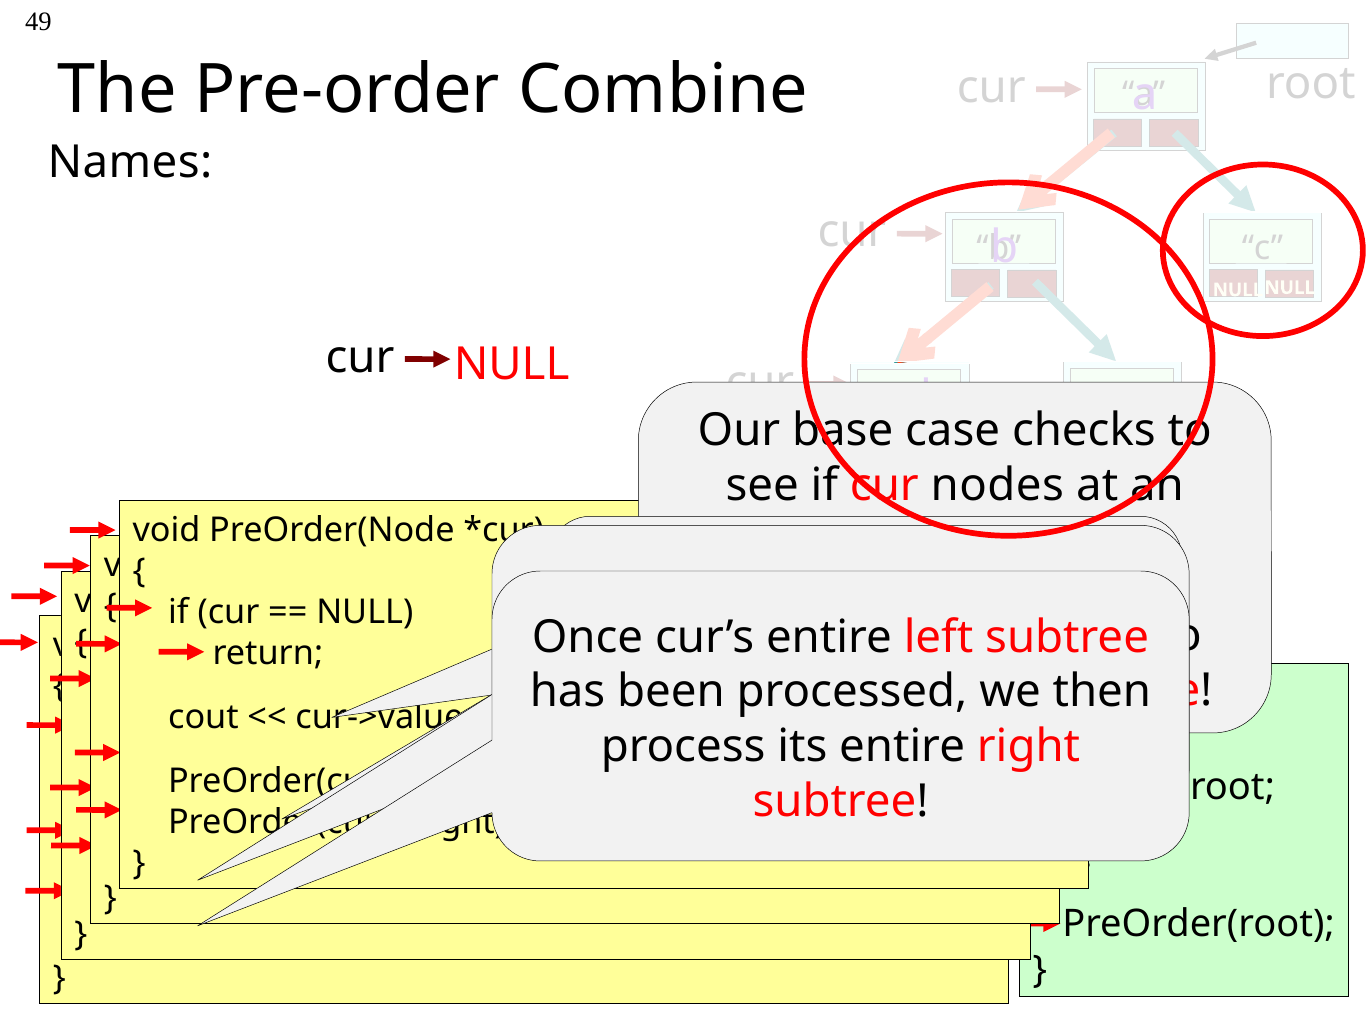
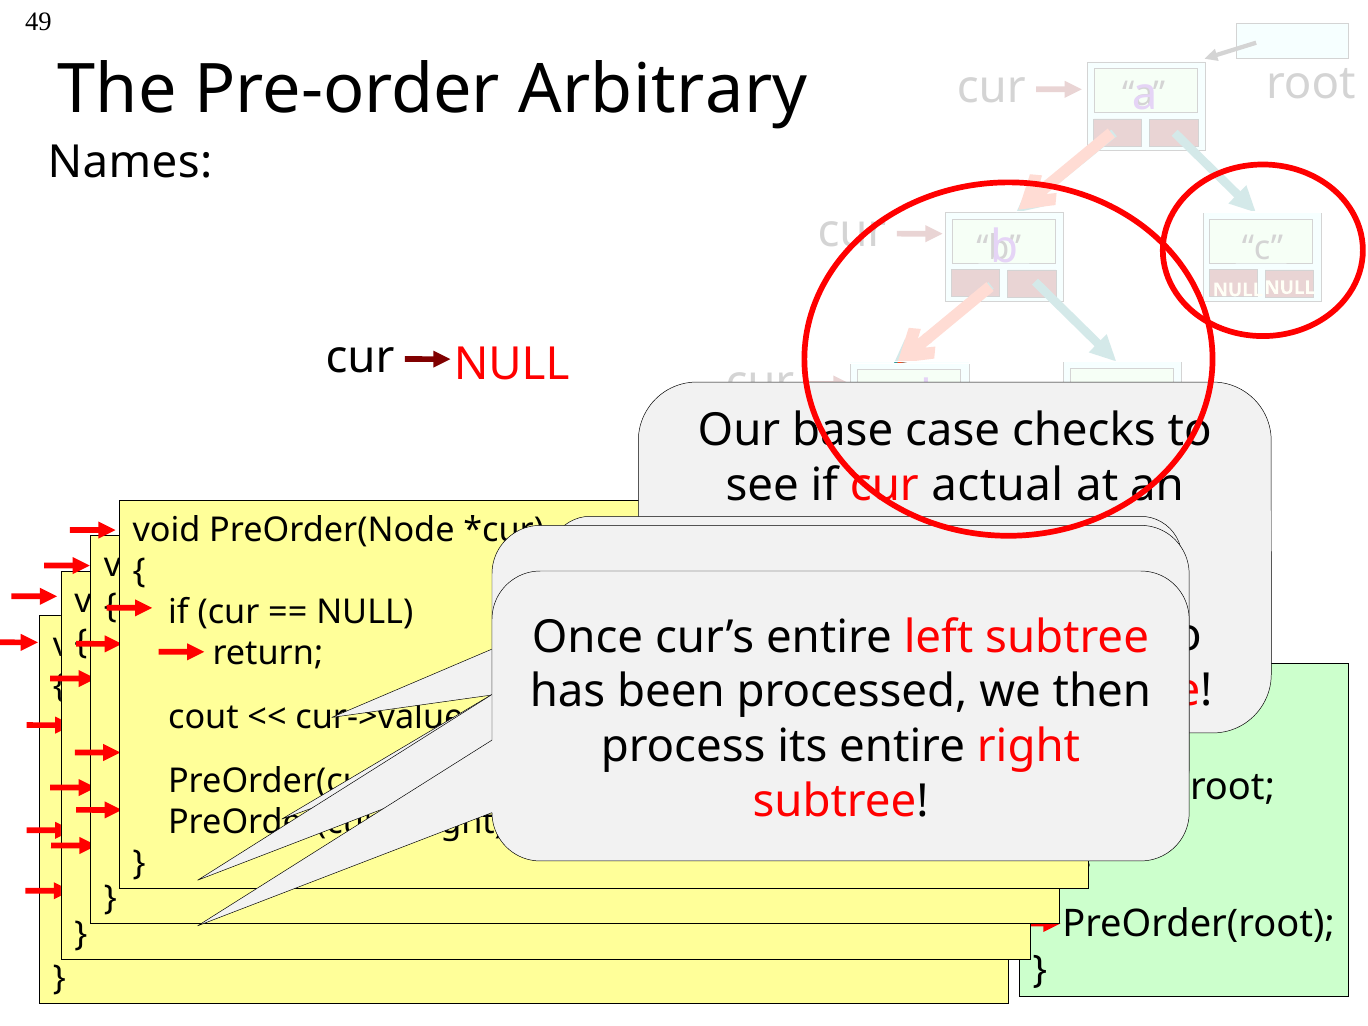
Combine: Combine -> Arbitrary (663, 90)
nodes: nodes -> actual (997, 485)
